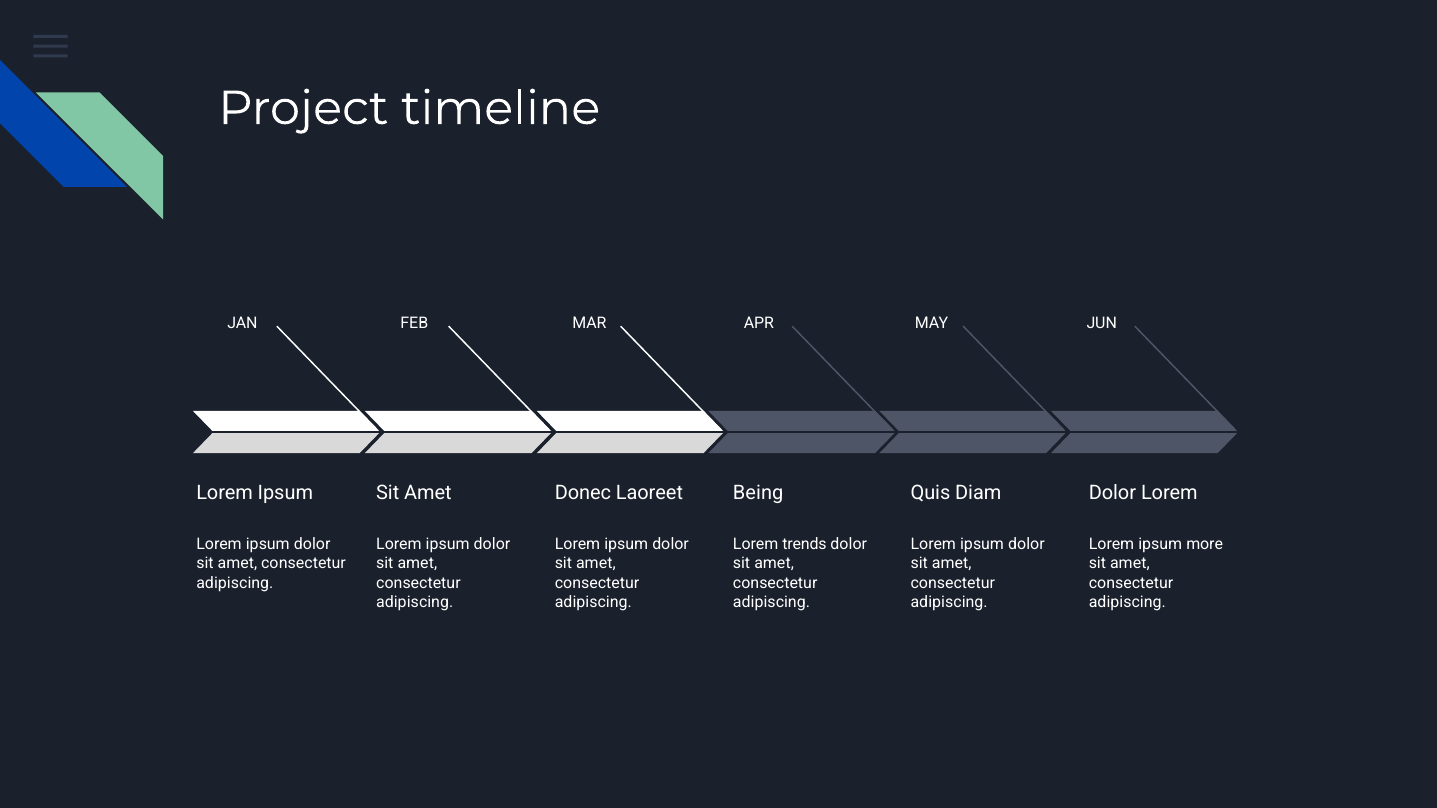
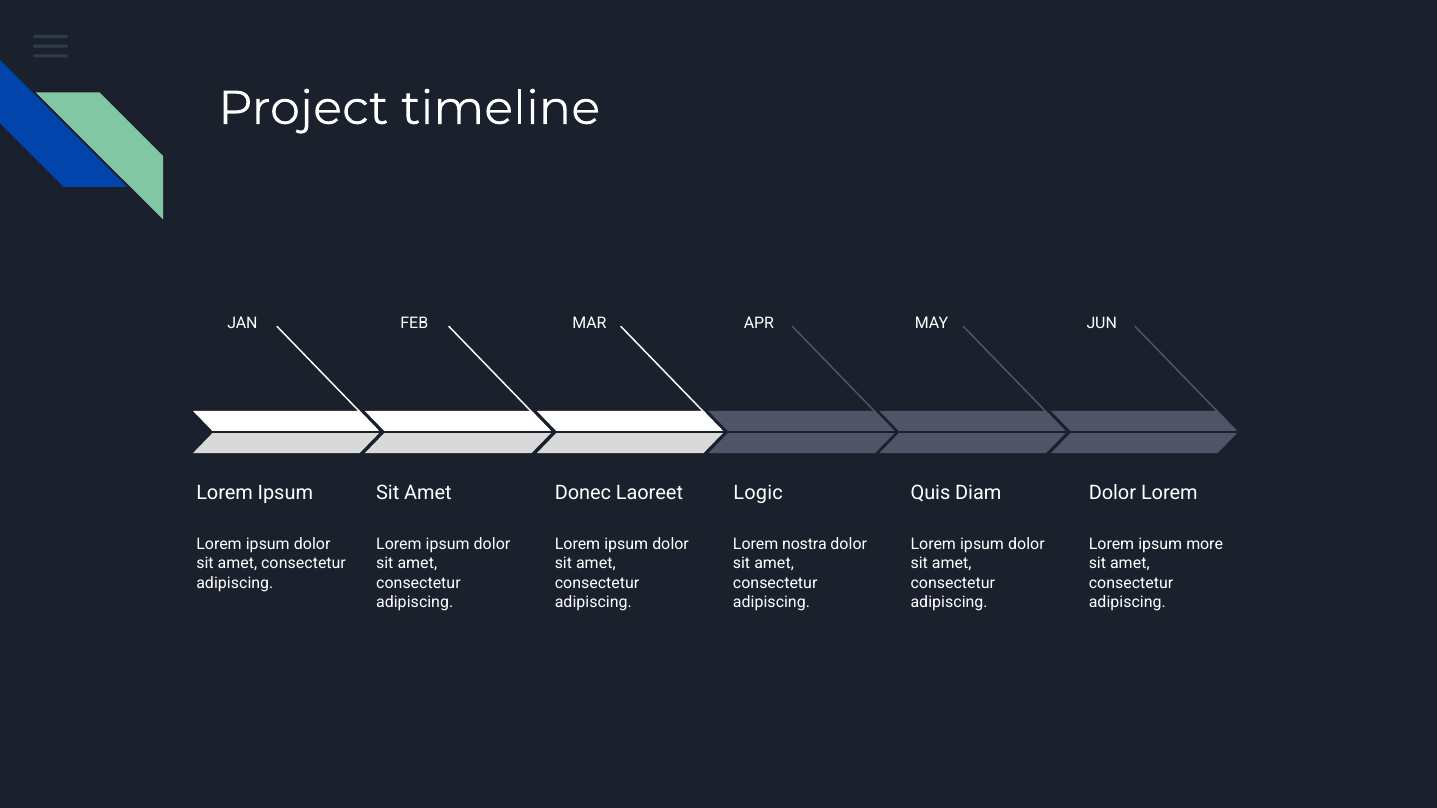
Being: Being -> Logic (758, 493)
trends: trends -> nostra (804, 545)
